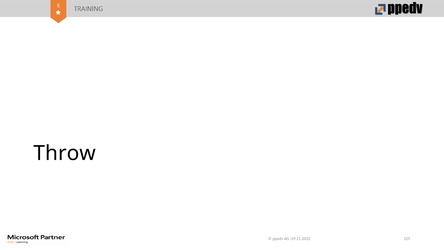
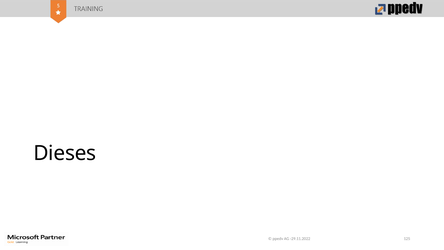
Throw: Throw -> Dieses (65, 153)
